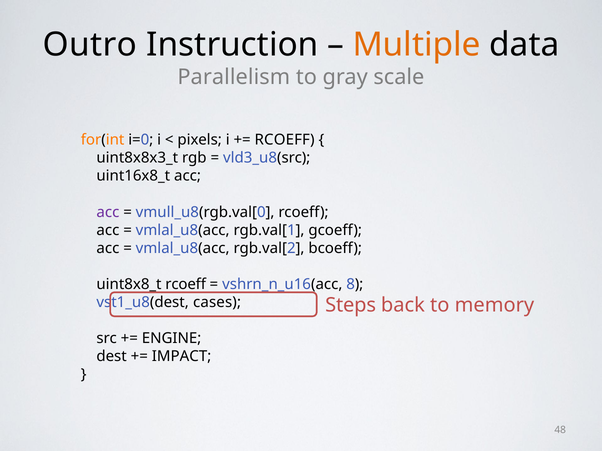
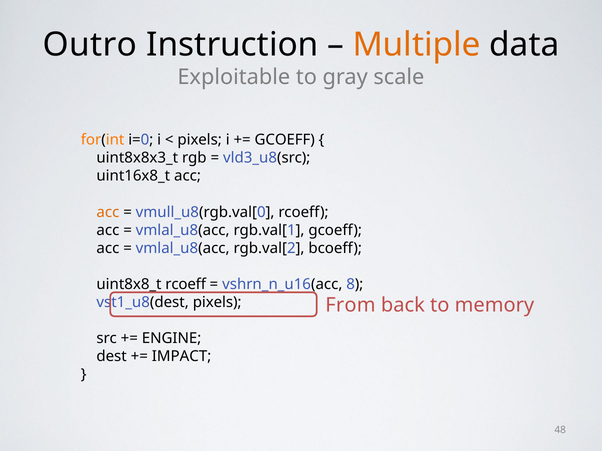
Parallelism: Parallelism -> Exploitable (234, 77)
RCOEFF: RCOEFF -> GCOEFF (285, 140)
acc colour: purple -> orange (108, 212)
vst1_u8(dest cases: cases -> pixels (217, 303)
Steps: Steps -> From (350, 305)
